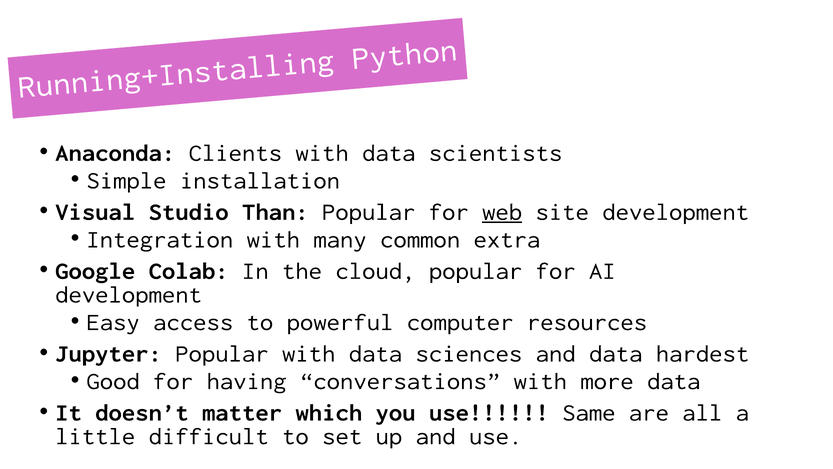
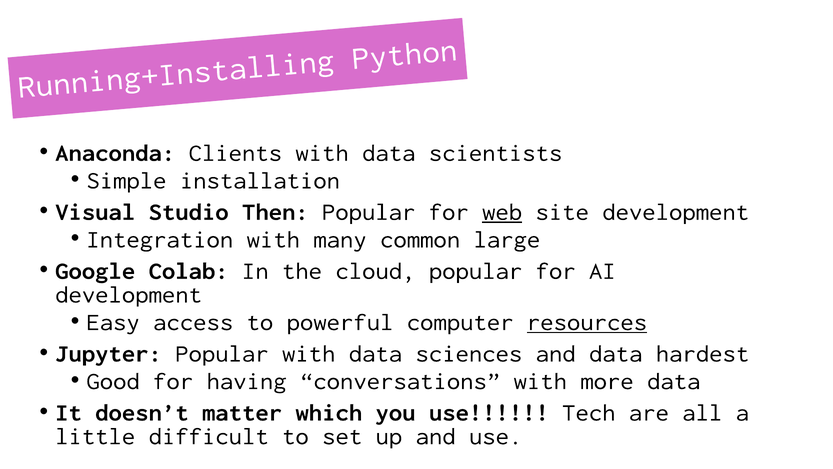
Than: Than -> Then (275, 212)
extra: extra -> large (507, 239)
resources underline: none -> present (587, 322)
Same: Same -> Tech (589, 412)
